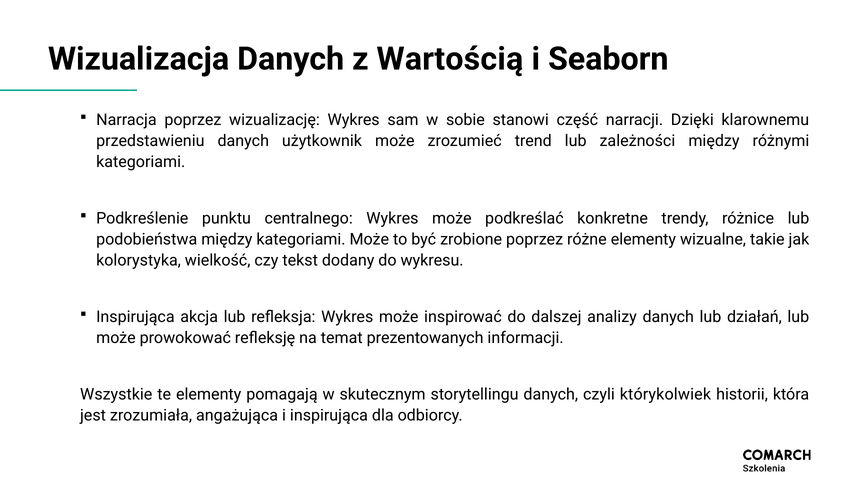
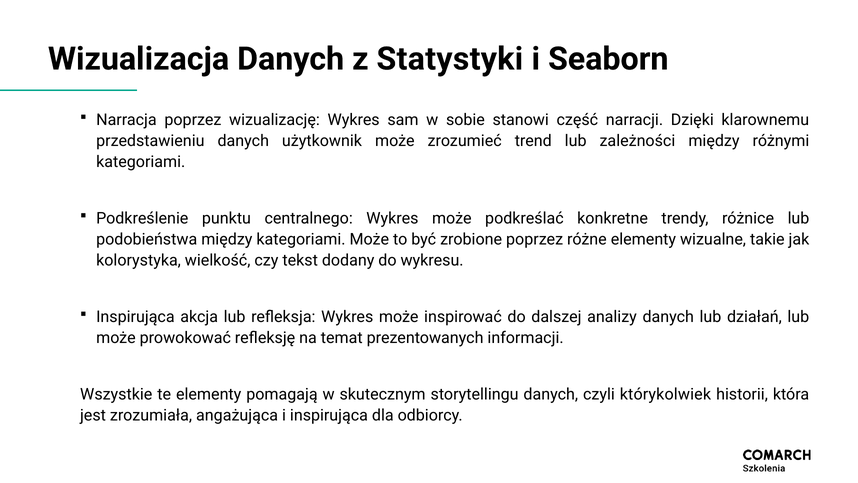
Wartością: Wartością -> Statystyki (450, 59)
